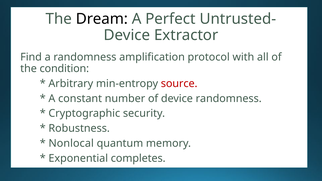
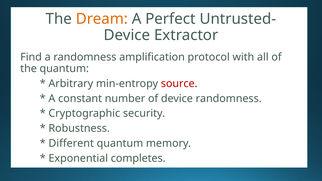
Dream colour: black -> orange (102, 19)
the condition: condition -> quantum (64, 69)
Nonlocal: Nonlocal -> Different (71, 143)
